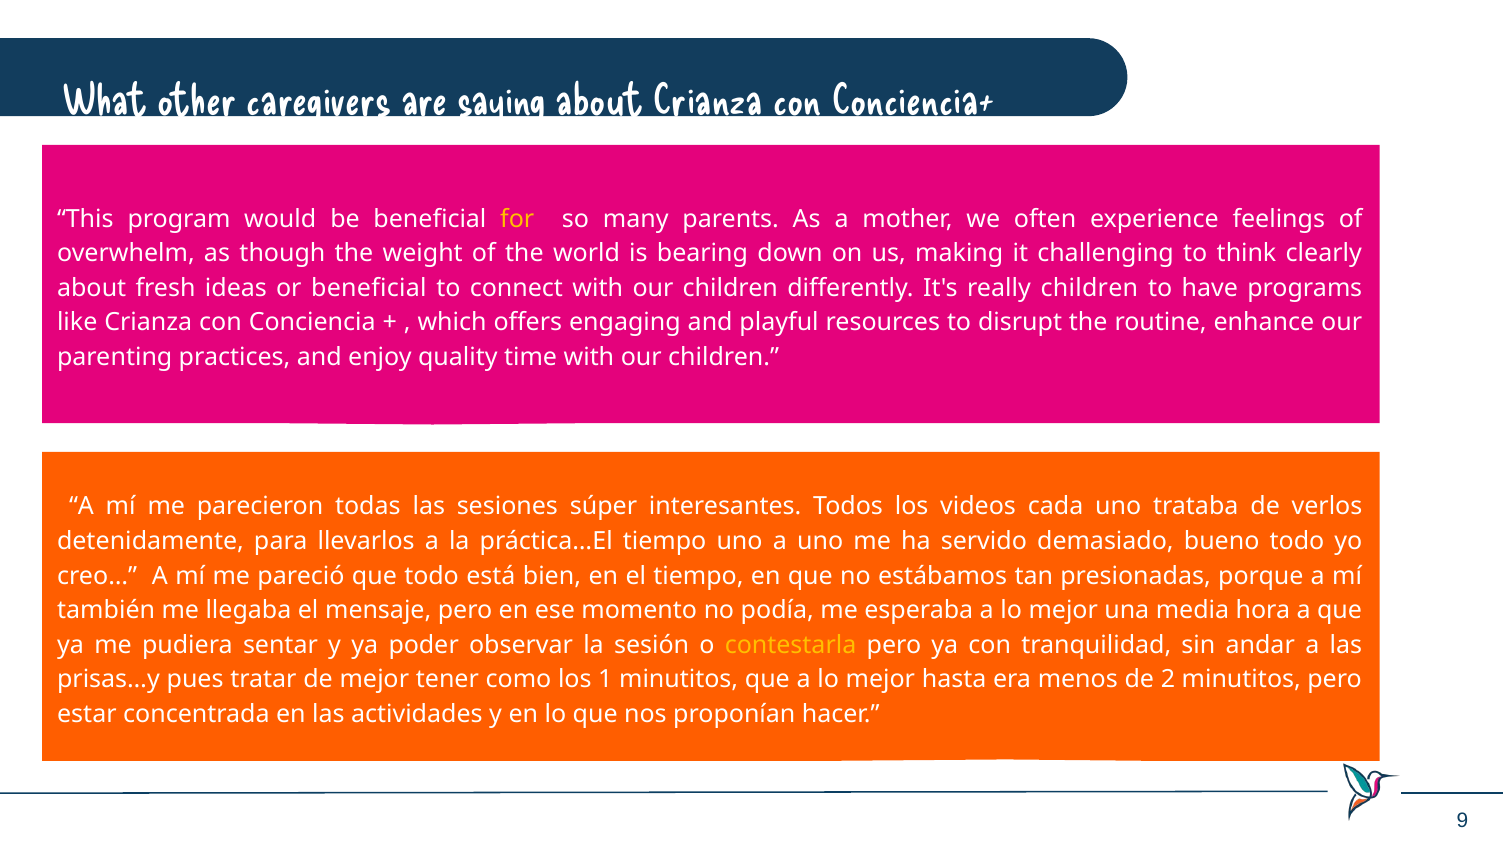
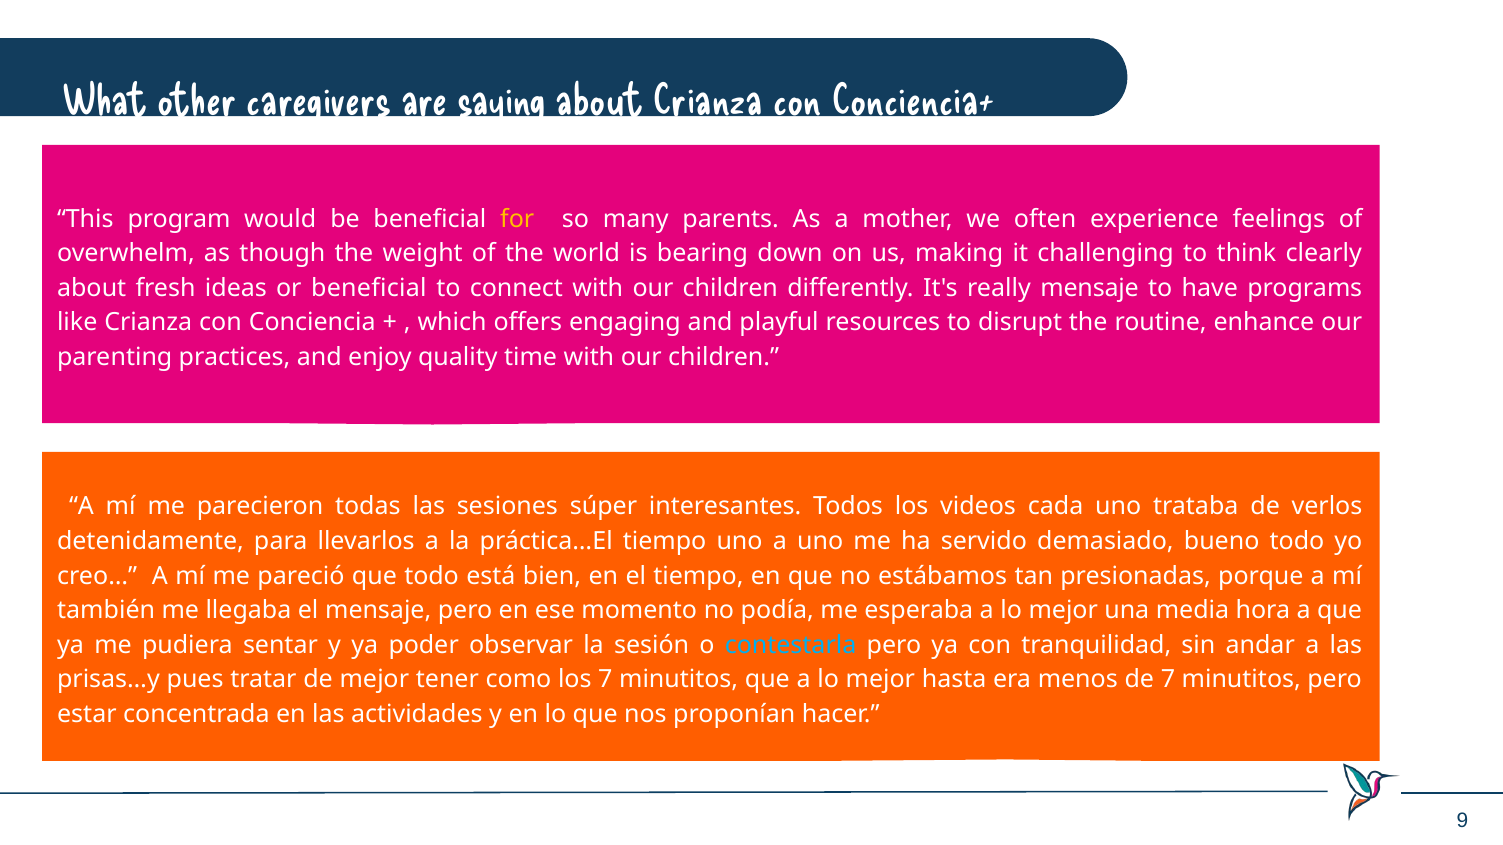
really children: children -> mensaje (1090, 288)
contestarla colour: yellow -> light blue (791, 645)
los 1: 1 -> 7 (605, 680)
de 2: 2 -> 7 (1168, 680)
